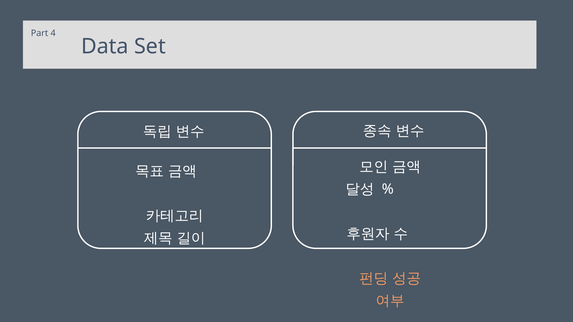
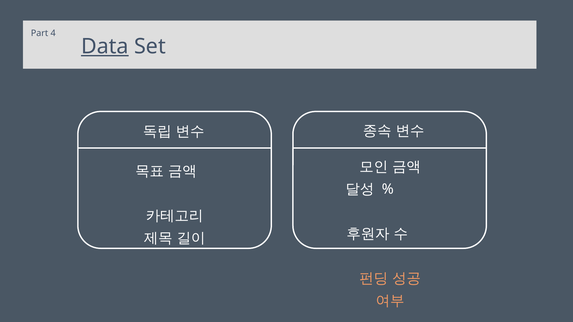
Data underline: none -> present (105, 46)
